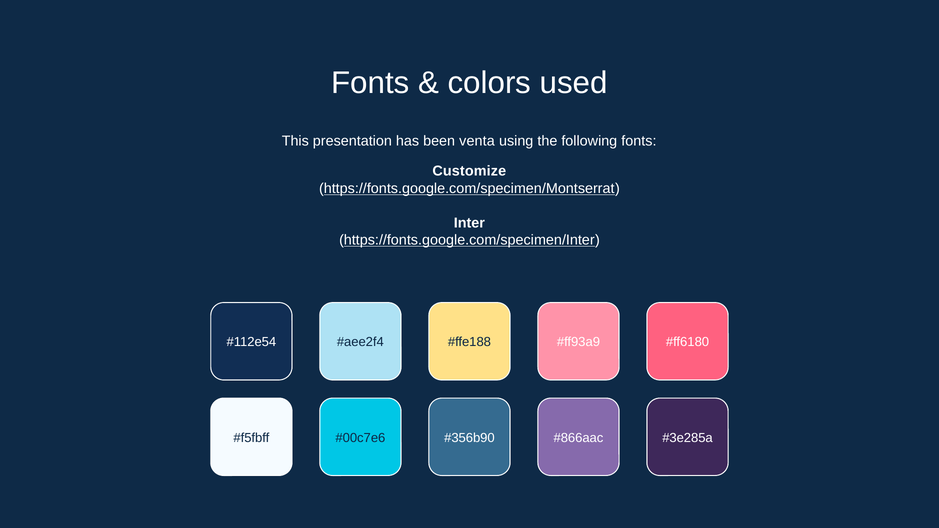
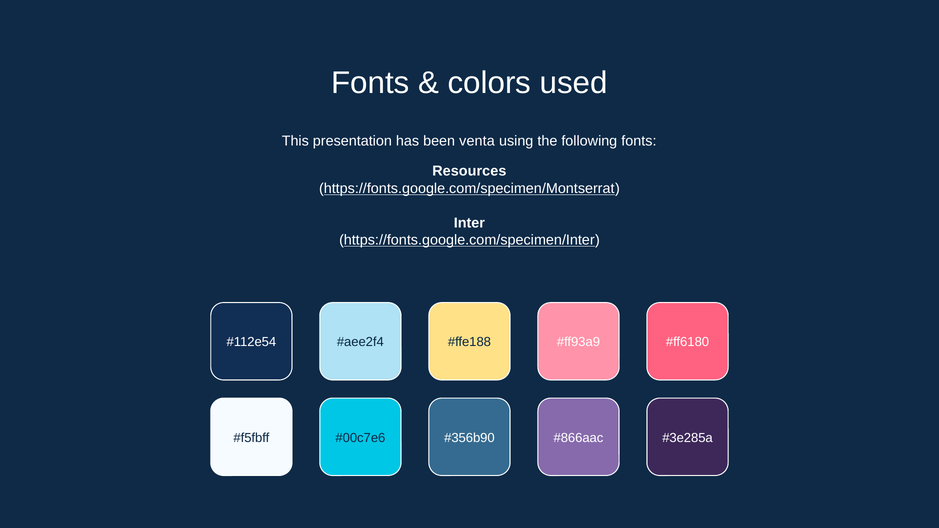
Customize: Customize -> Resources (469, 171)
